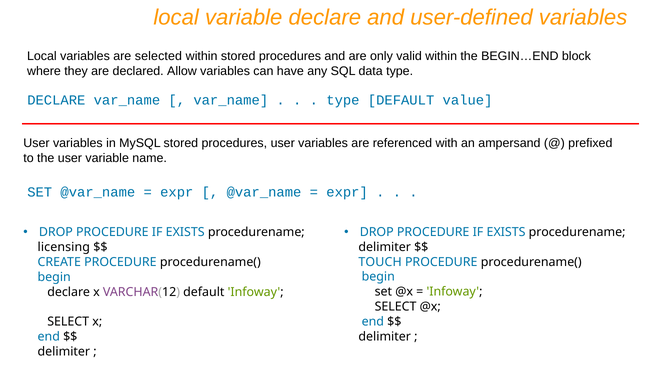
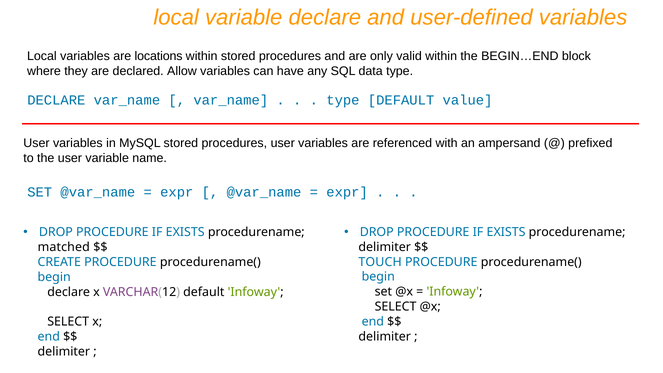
selected: selected -> locations (159, 56)
licensing: licensing -> matched (64, 247)
